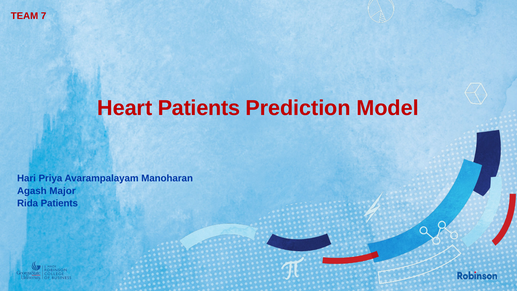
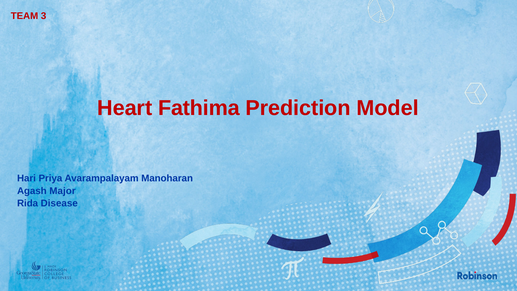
7: 7 -> 3 (44, 16)
Heart Patients: Patients -> Fathima (199, 108)
Rida Patients: Patients -> Disease (59, 203)
